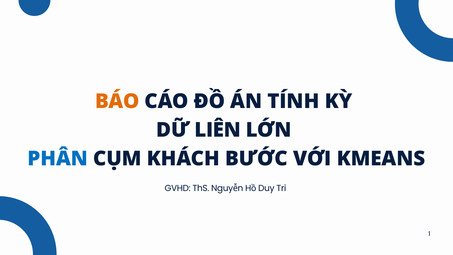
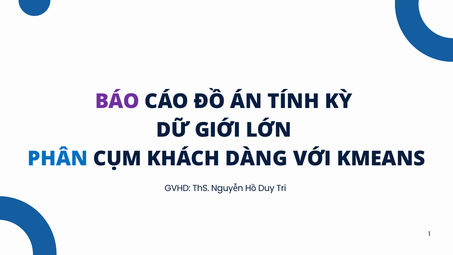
BÁO colour: orange -> purple (117, 101)
LIÊN: LIÊN -> GIỚI (218, 130)
BƯỚC: BƯỚC -> DÀNG (256, 159)
